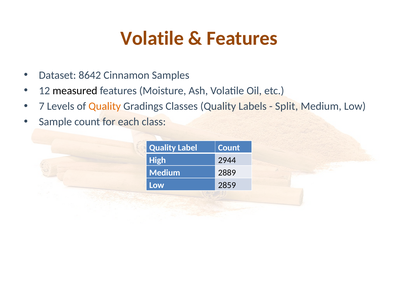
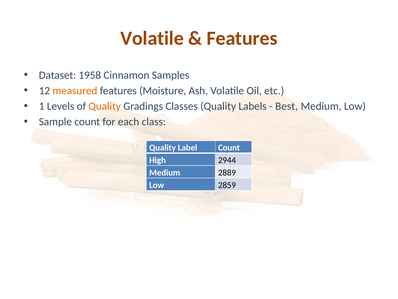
8642: 8642 -> 1958 (90, 75)
measured colour: black -> orange (75, 91)
7: 7 -> 1 (42, 106)
Split: Split -> Best (287, 106)
